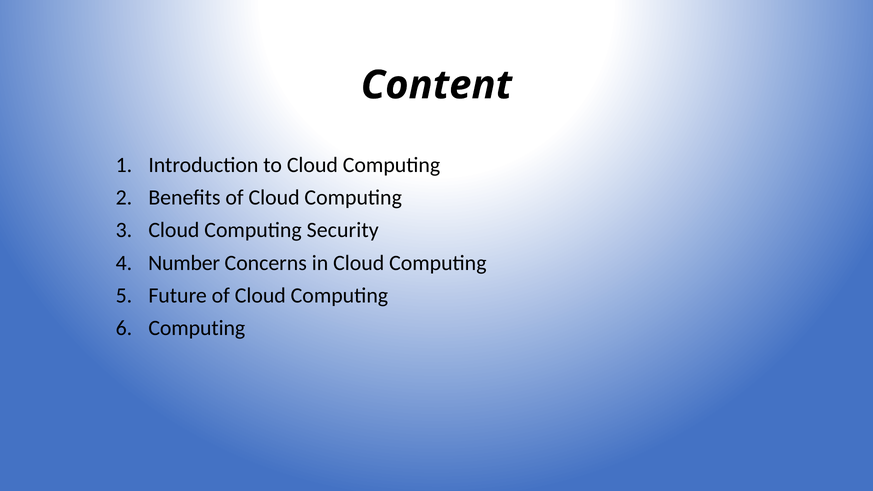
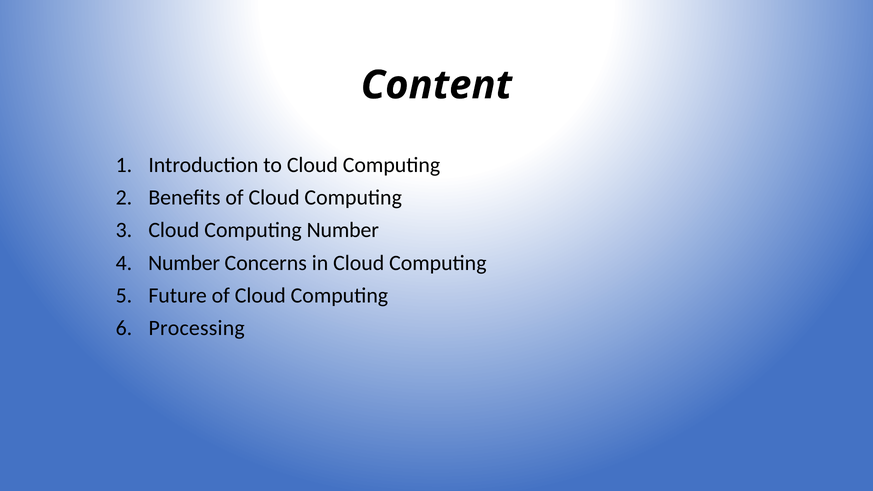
Computing Security: Security -> Number (343, 230)
Computing: Computing -> Processing (197, 328)
